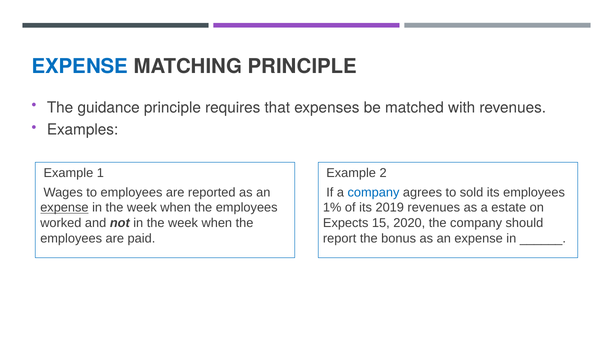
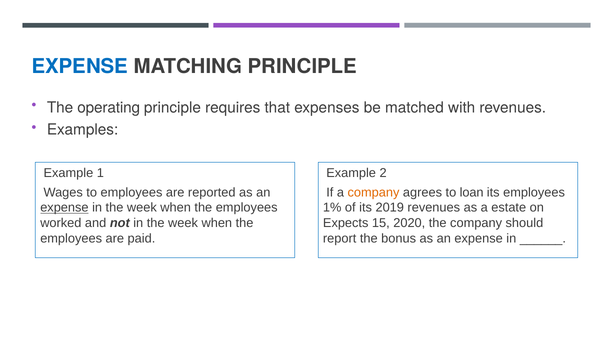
guidance: guidance -> operating (109, 108)
company colour: blue -> orange (373, 192)
sold: sold -> loan (472, 192)
